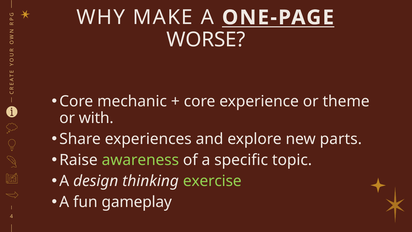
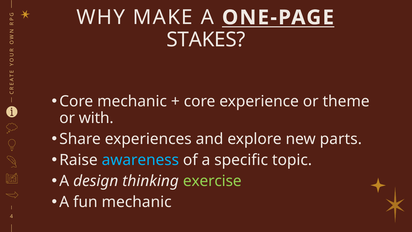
WORSE: WORSE -> STAKES (206, 40)
awareness colour: light green -> light blue (140, 160)
fun gameplay: gameplay -> mechanic (137, 202)
